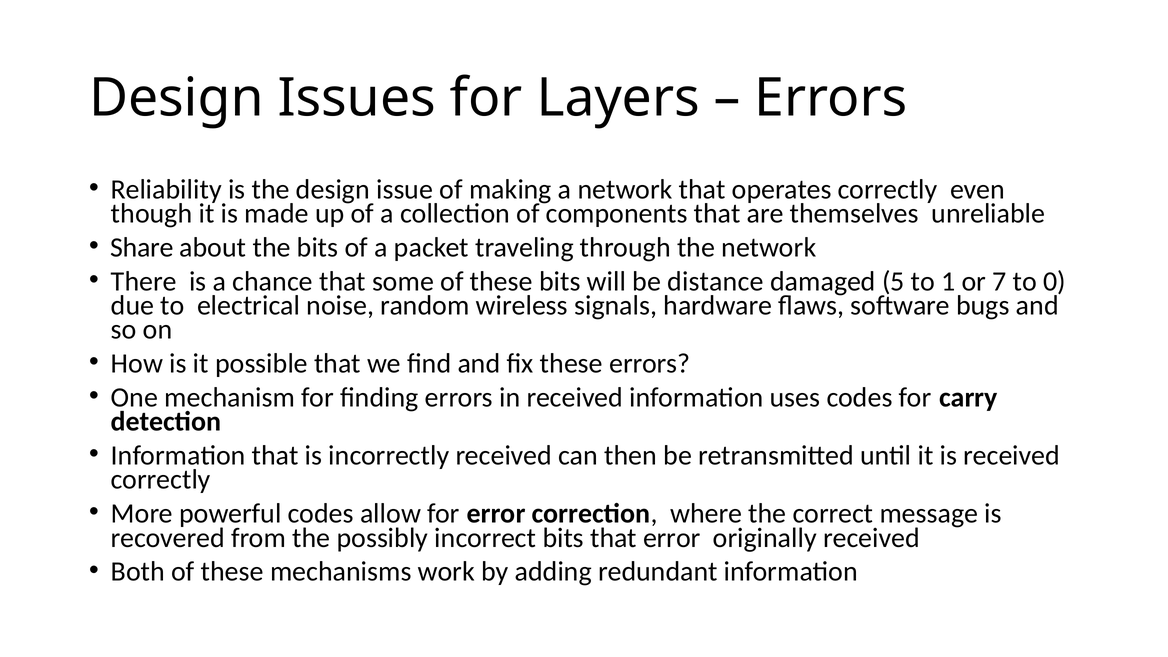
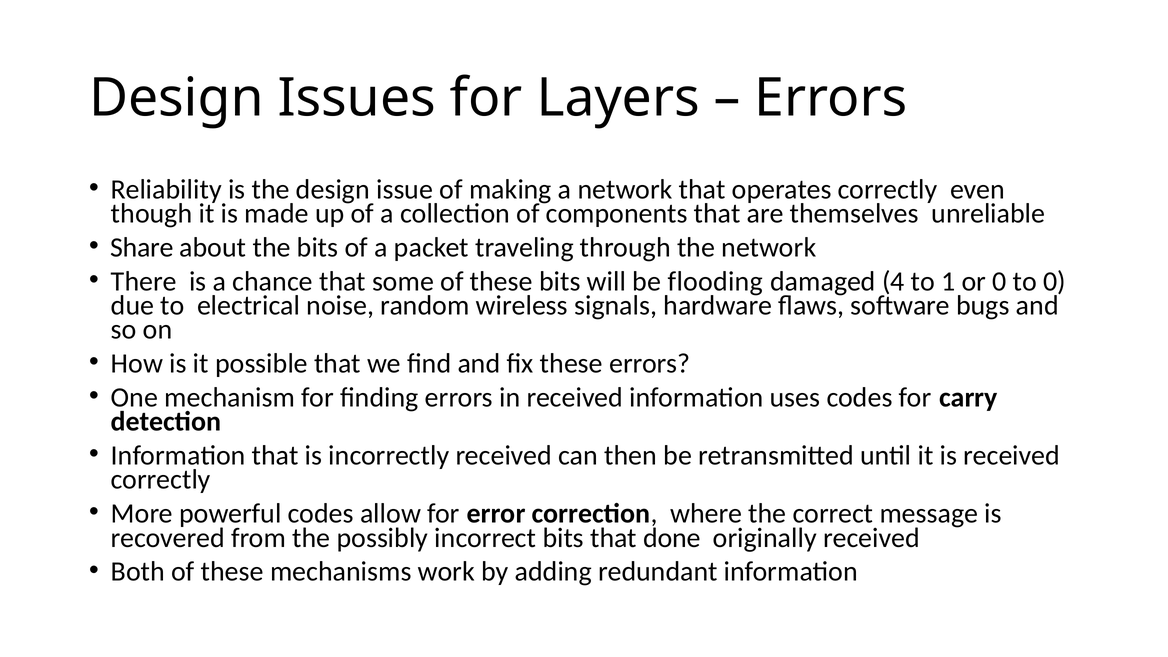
distance: distance -> flooding (715, 281)
5: 5 -> 4 (893, 281)
or 7: 7 -> 0 (1000, 281)
that error: error -> done (672, 538)
